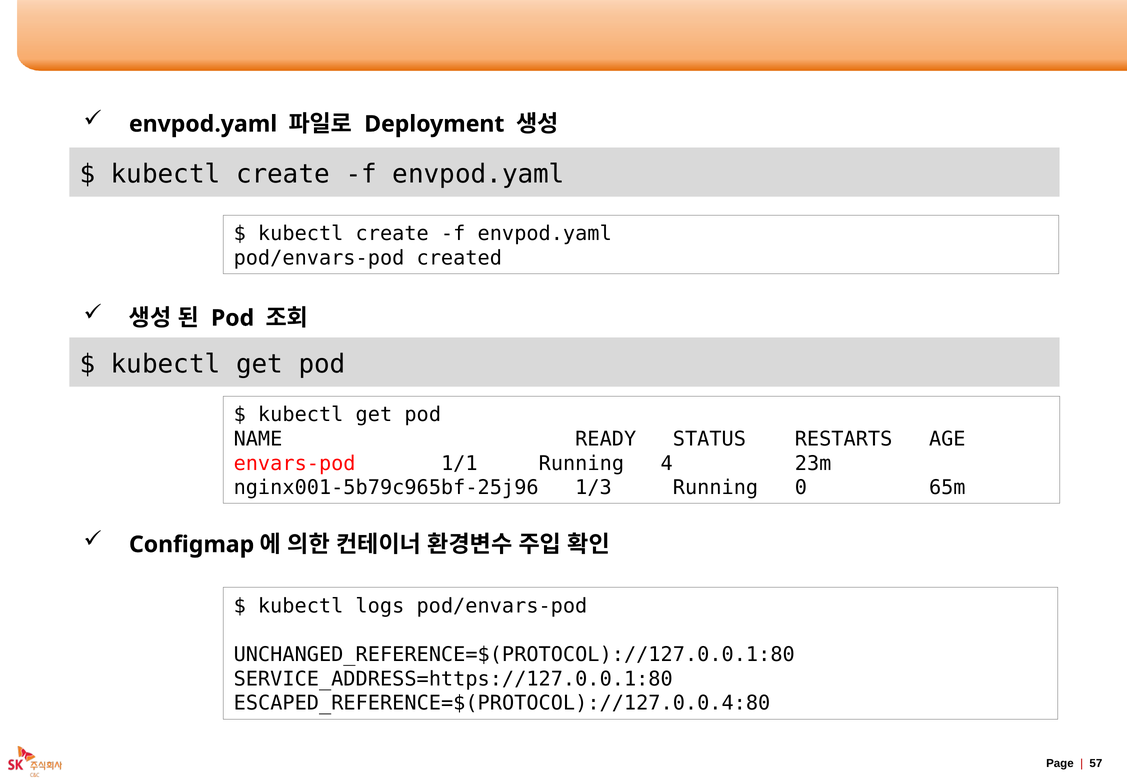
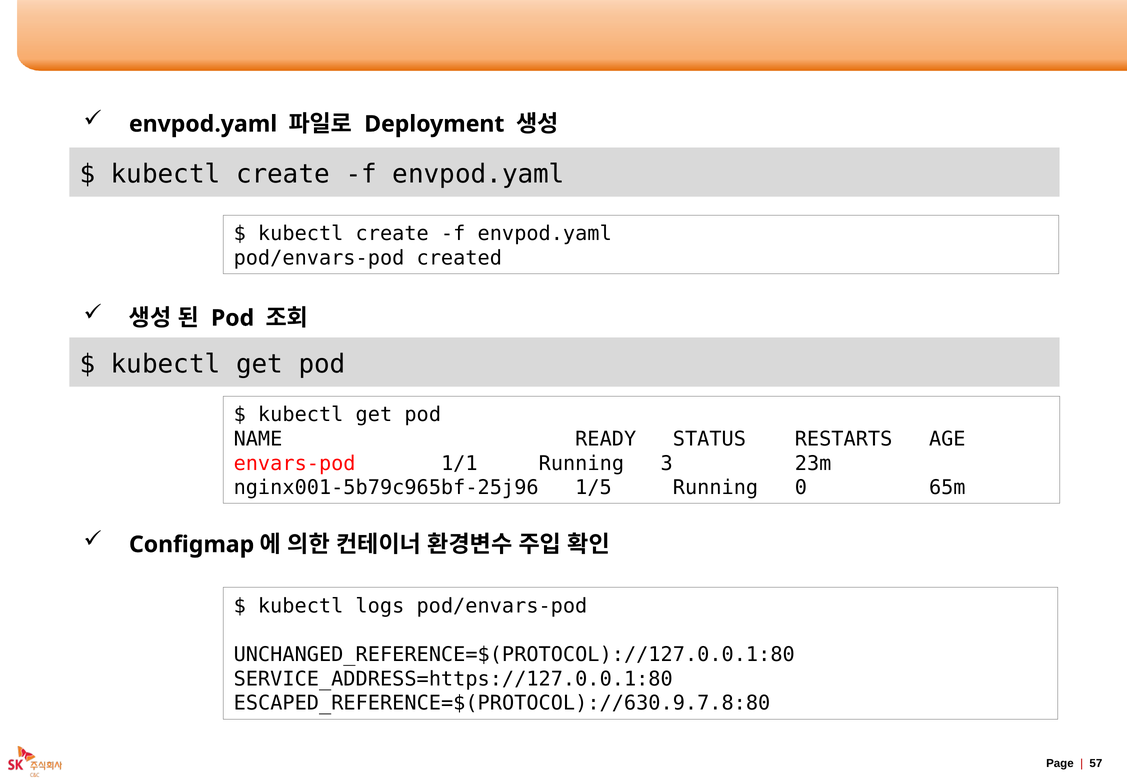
4: 4 -> 3 (667, 463)
1/3: 1/3 -> 1/5 (594, 487)
ESCAPED_REFERENCE=$(PROTOCOL)://127.0.0.4:80: ESCAPED_REFERENCE=$(PROTOCOL)://127.0.0.4:80 -> ESCAPED_REFERENCE=$(PROTOCOL)://630.9.7.8:80 (502, 703)
